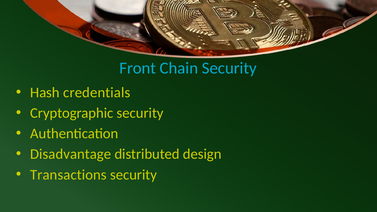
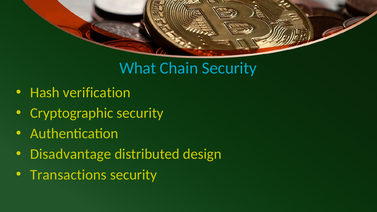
Front: Front -> What (138, 68)
credentials: credentials -> verification (97, 93)
